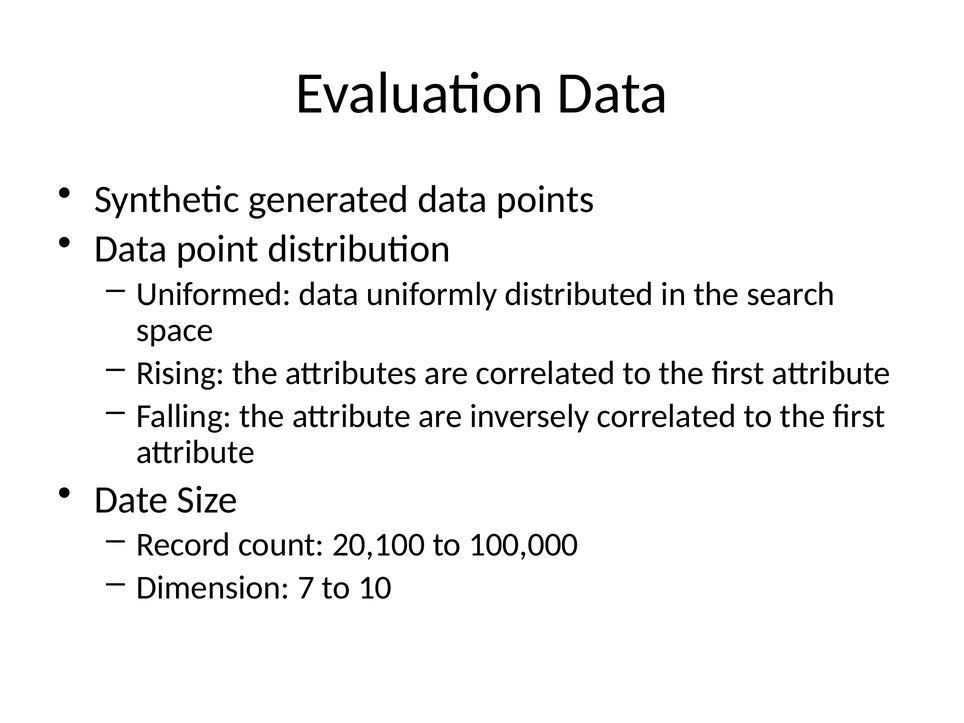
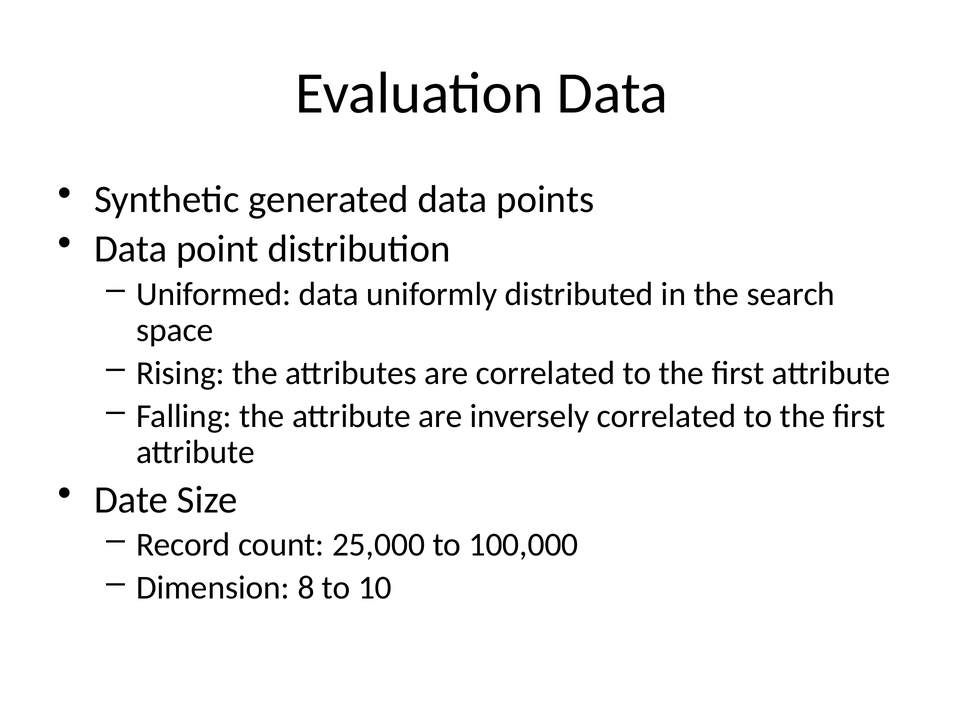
20,100: 20,100 -> 25,000 (379, 545)
7: 7 -> 8 (306, 588)
